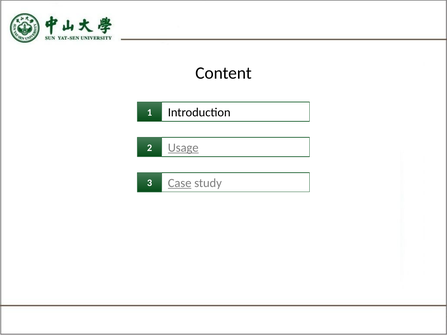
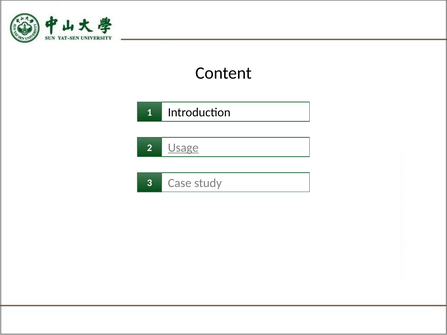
Case underline: present -> none (180, 183)
